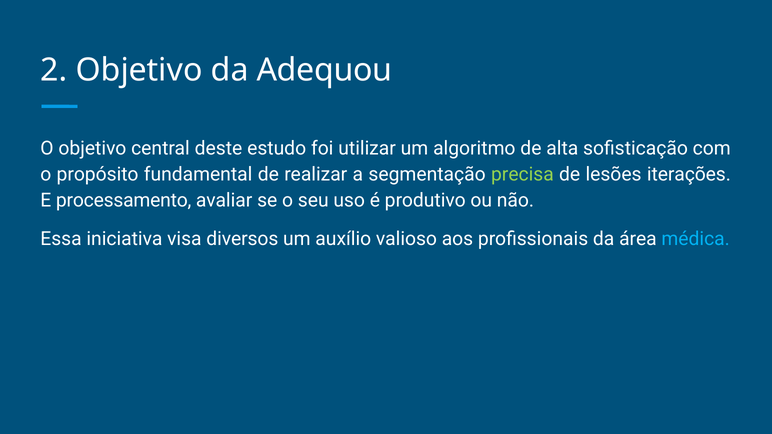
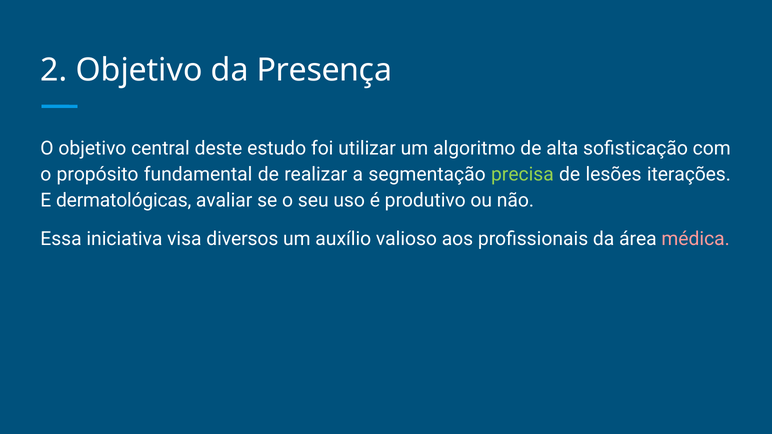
Adequou: Adequou -> Presença (324, 70)
processamento: processamento -> dermatológicas (124, 200)
médica colour: light blue -> pink (696, 239)
